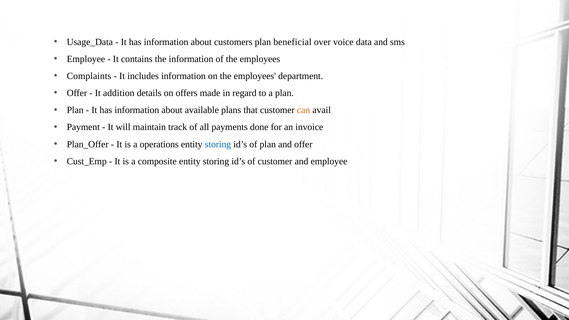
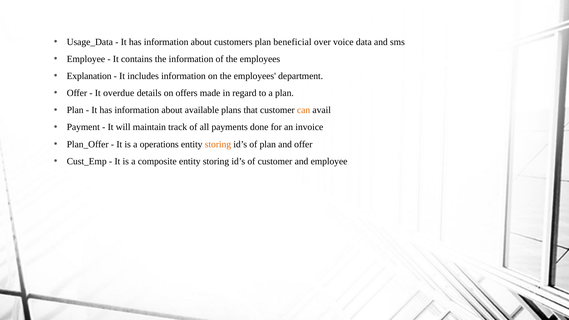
Complaints: Complaints -> Explanation (89, 76)
addition: addition -> overdue (119, 93)
storing colour: blue -> orange (218, 144)
